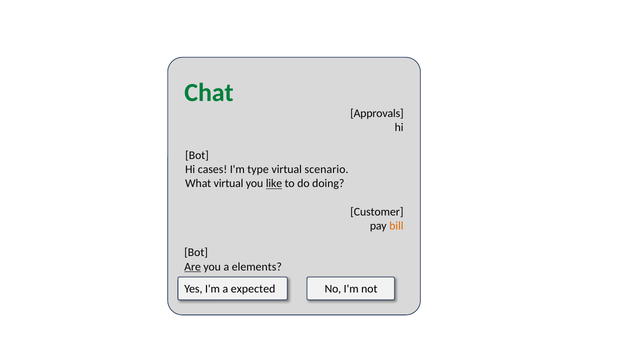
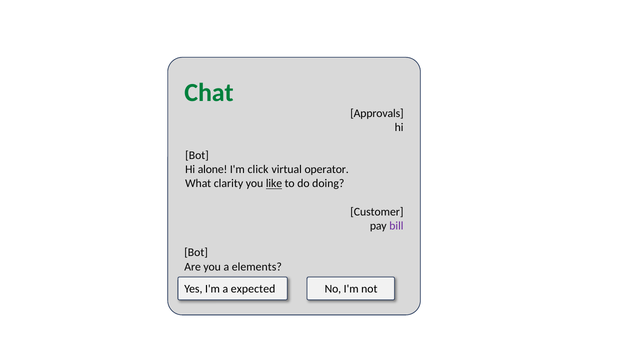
cases: cases -> alone (213, 170)
type: type -> click (258, 170)
scenario: scenario -> operator (327, 170)
What virtual: virtual -> clarity (228, 184)
bill colour: orange -> purple (396, 226)
Are underline: present -> none (193, 267)
